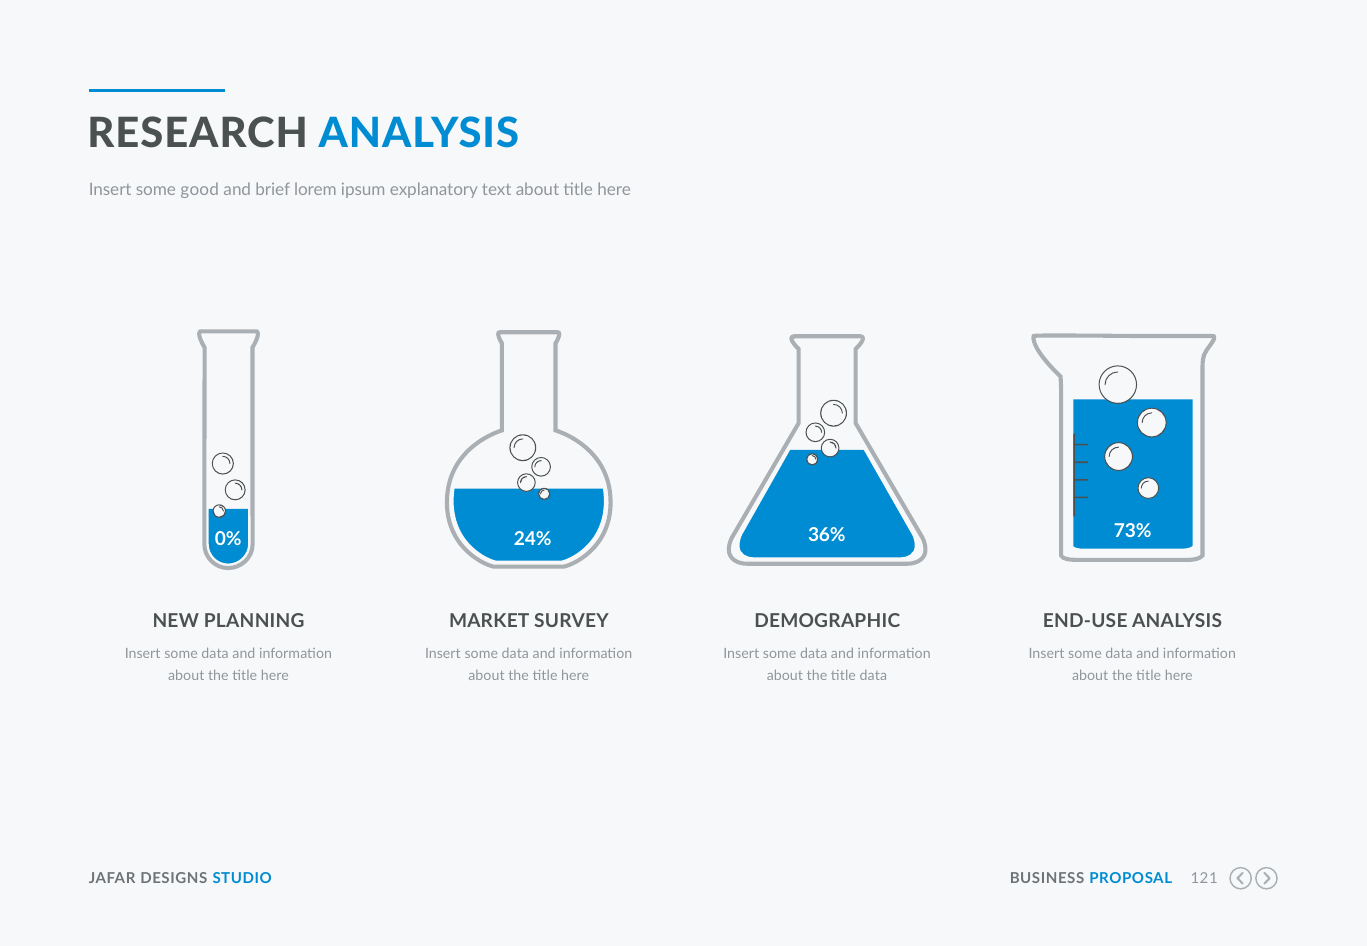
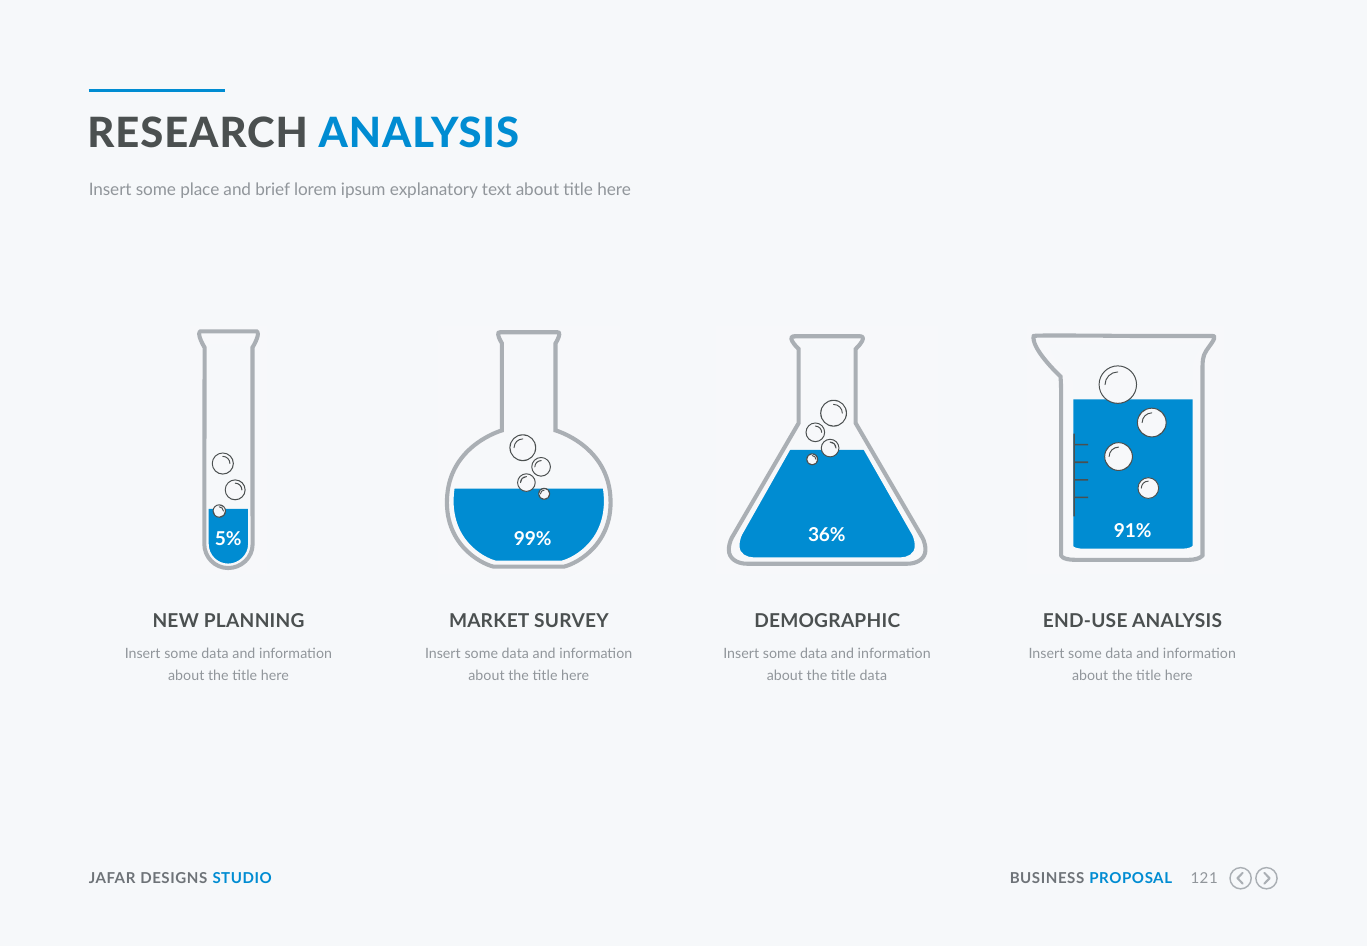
good: good -> place (200, 190)
24%: 24% -> 99% (533, 539)
73%: 73% -> 91% (1133, 531)
0%: 0% -> 5% (228, 540)
